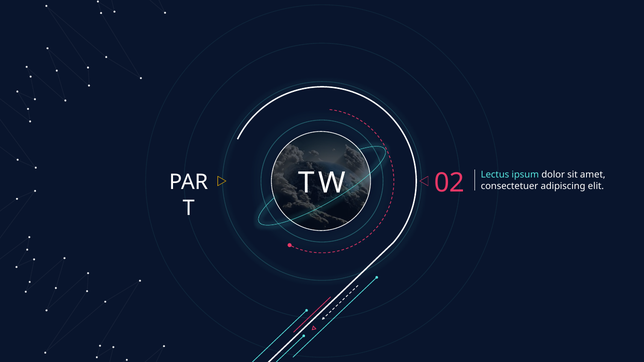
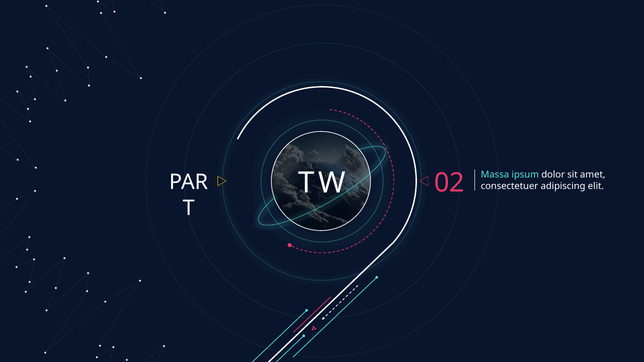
Lectus: Lectus -> Massa (495, 175)
